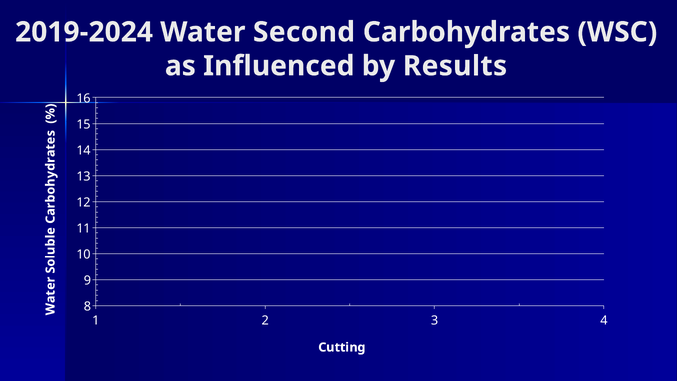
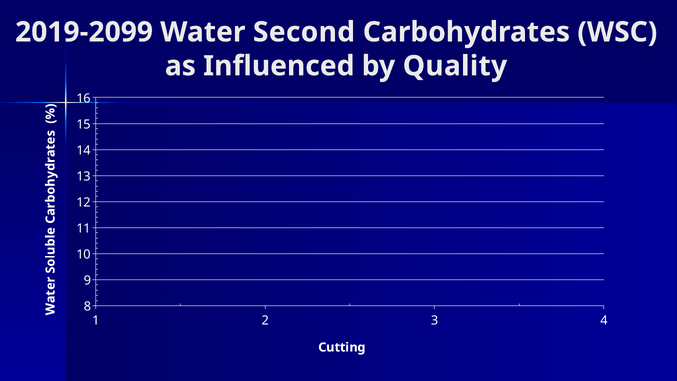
2019-2024: 2019-2024 -> 2019-2099 (84, 32)
Results: Results -> Quality (455, 66)
